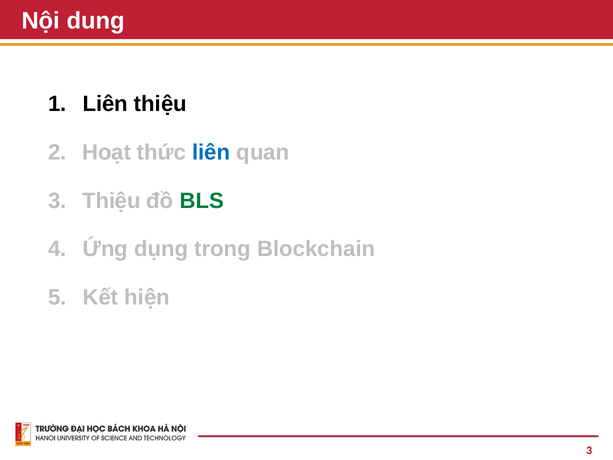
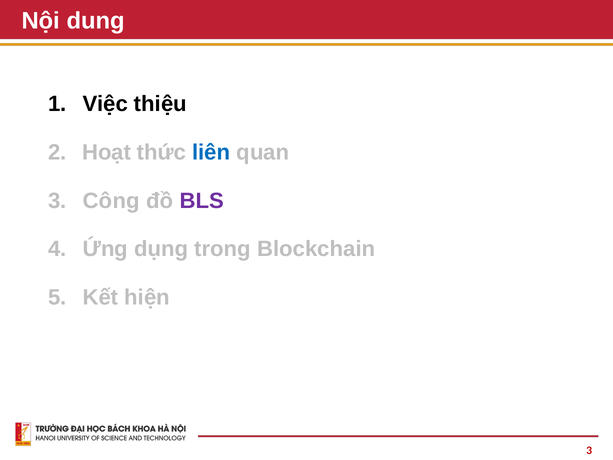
Liên: Liên -> Việc (105, 104)
3 Thiệu: Thiệu -> Công (111, 201)
BLS colour: green -> purple (202, 201)
